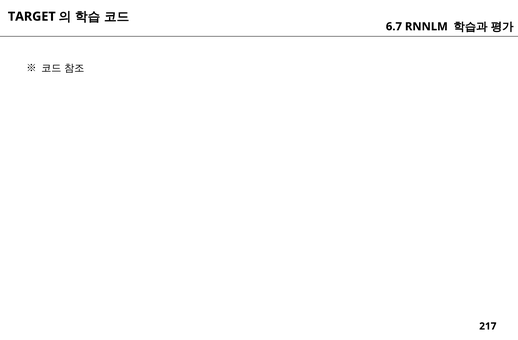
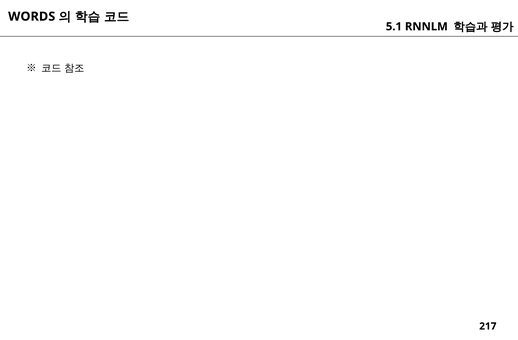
TARGET: TARGET -> WORDS (32, 17)
6.7: 6.7 -> 5.1 (394, 27)
